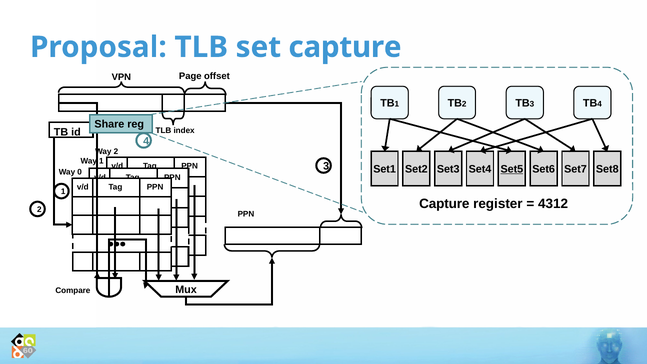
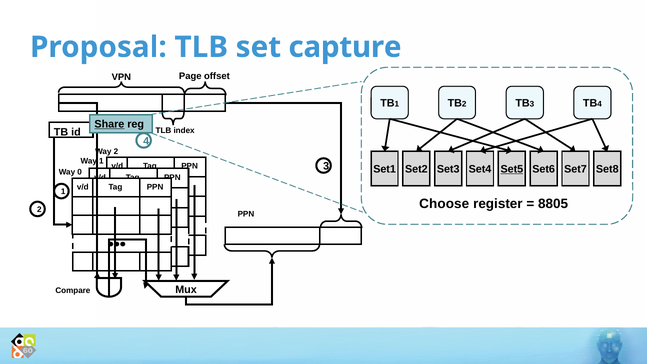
Share underline: none -> present (109, 124)
Capture: Capture -> Choose (444, 204)
4312: 4312 -> 8805 (553, 204)
